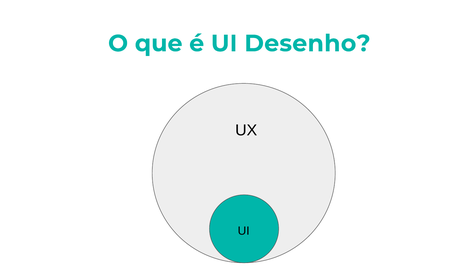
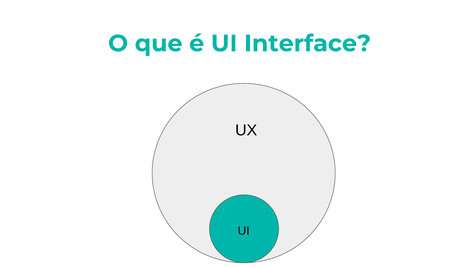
Desenho: Desenho -> Interface (308, 44)
